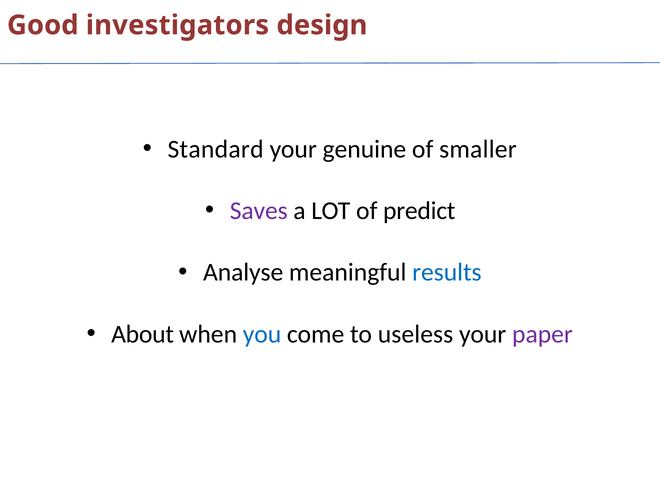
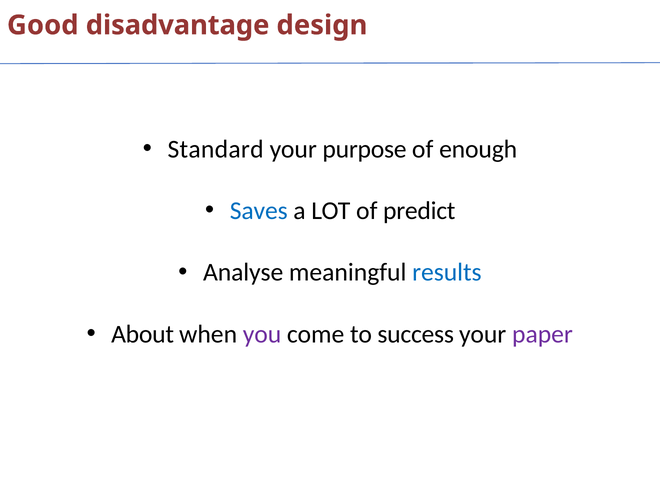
investigators: investigators -> disadvantage (178, 25)
genuine: genuine -> purpose (365, 149)
smaller: smaller -> enough (478, 149)
Saves colour: purple -> blue (259, 211)
you colour: blue -> purple (262, 334)
useless: useless -> success (416, 334)
